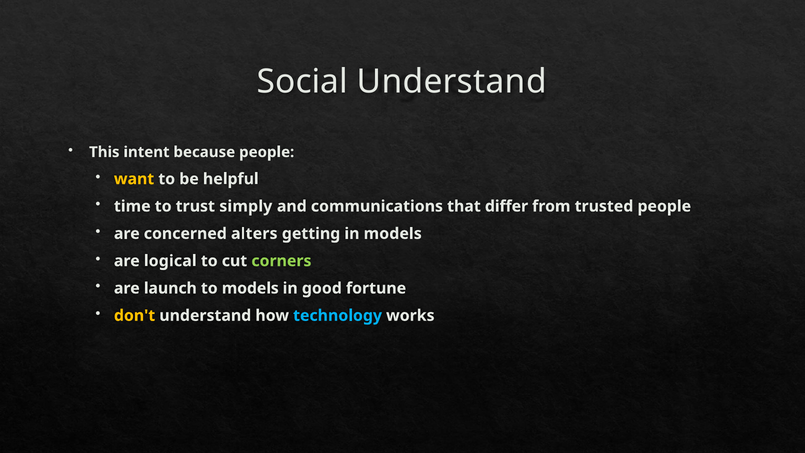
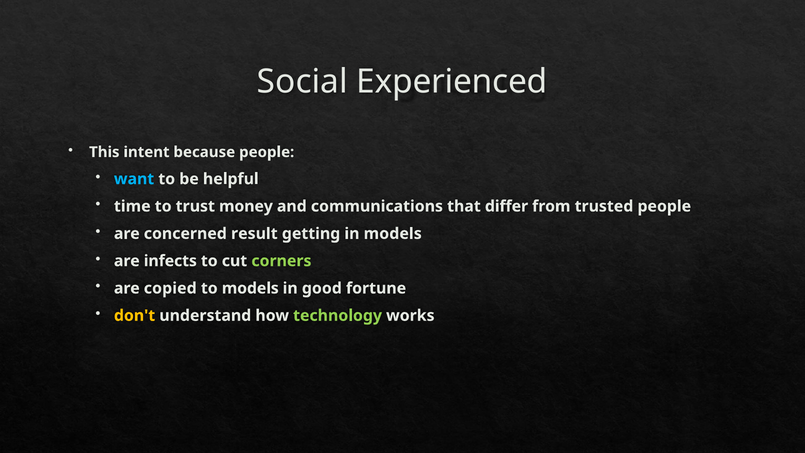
Social Understand: Understand -> Experienced (452, 82)
want colour: yellow -> light blue (134, 179)
simply: simply -> money (246, 206)
alters: alters -> result (254, 234)
logical: logical -> infects (170, 261)
launch: launch -> copied (170, 288)
technology colour: light blue -> light green (338, 315)
